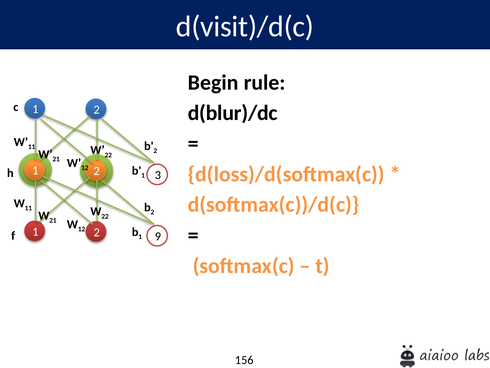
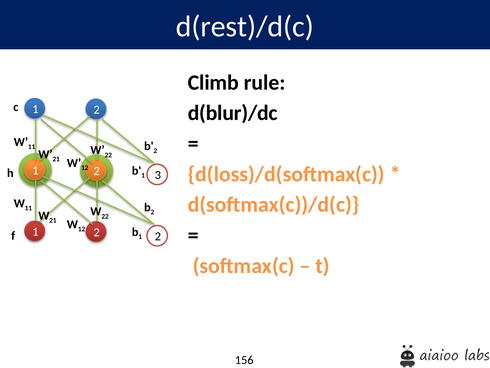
d(visit)/d(c: d(visit)/d(c -> d(rest)/d(c (245, 27)
Begin: Begin -> Climb (213, 82)
9: 9 -> 2 (158, 236)
